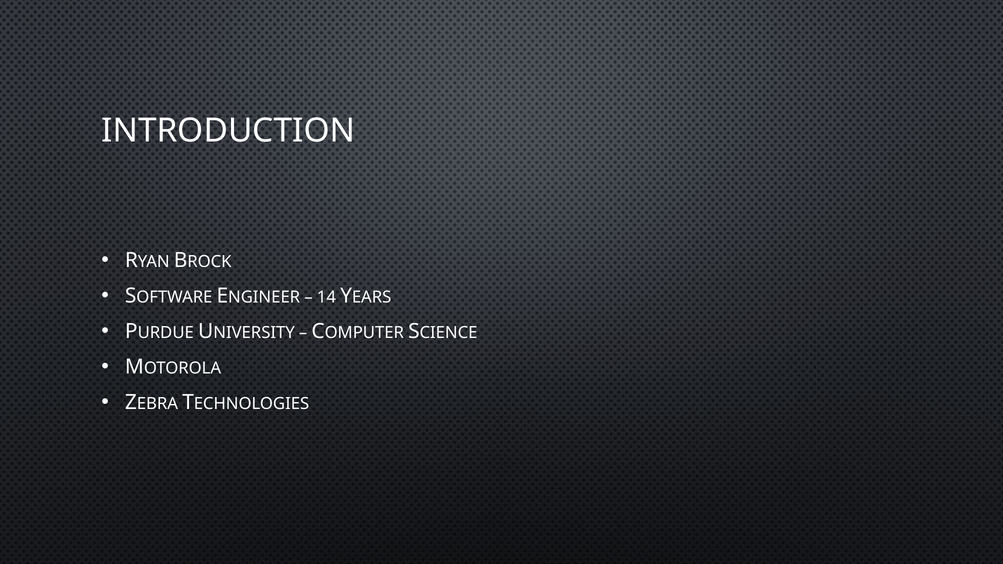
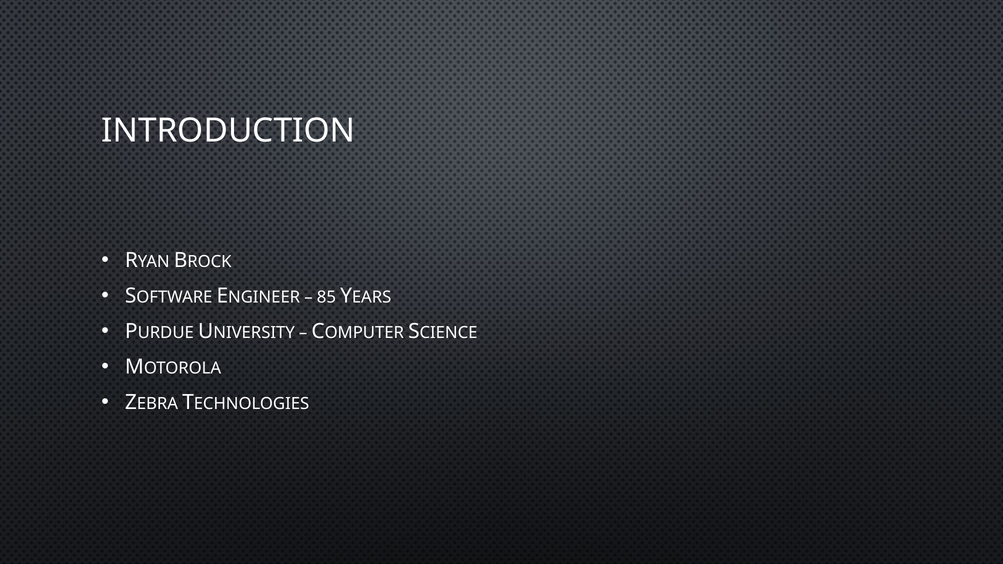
14: 14 -> 85 (326, 297)
